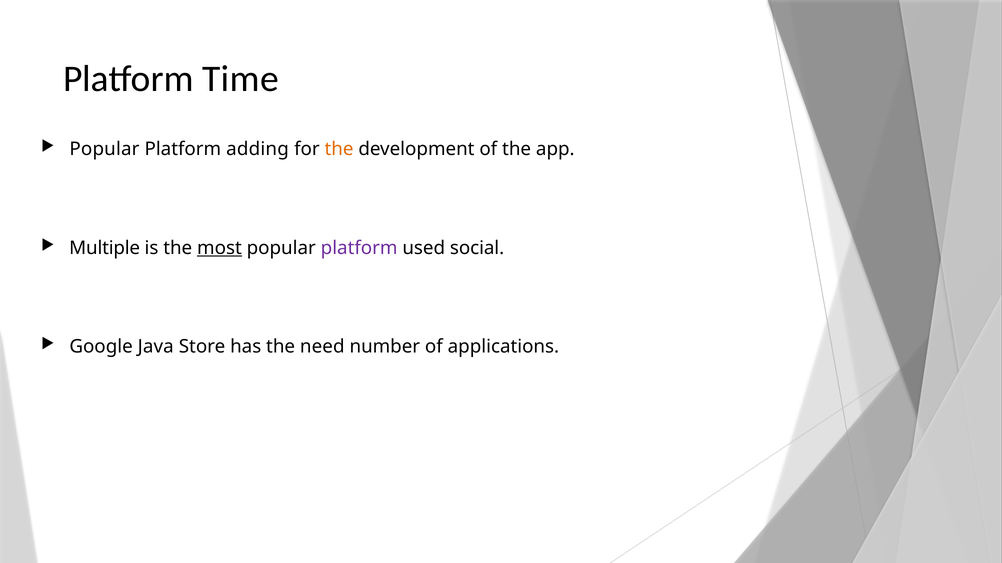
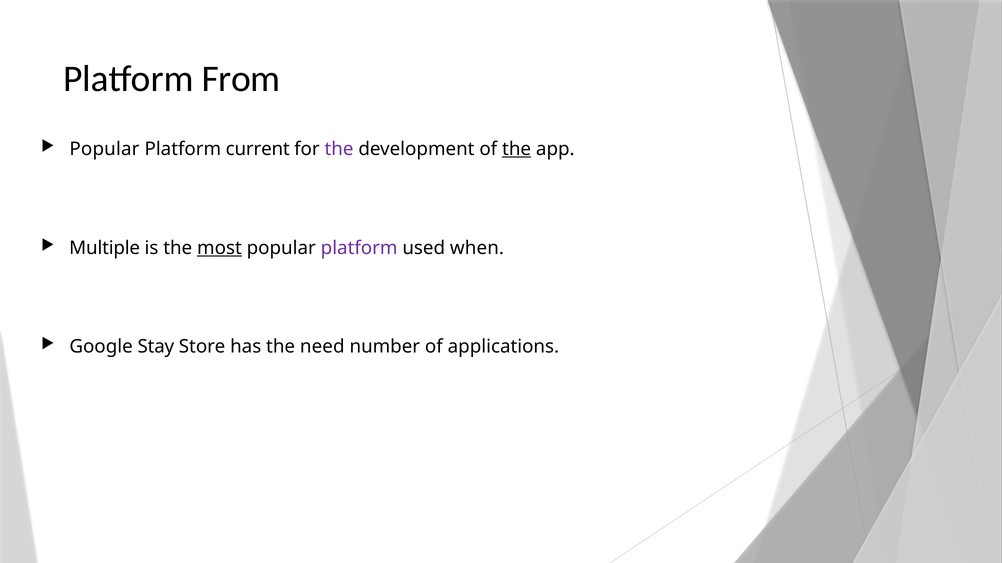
Time: Time -> From (241, 79)
adding: adding -> current (258, 149)
the colour: orange -> purple (339, 149)
the underline: none -> present (517, 149)
social: social -> when (477, 248)
Java: Java -> Stay (156, 347)
